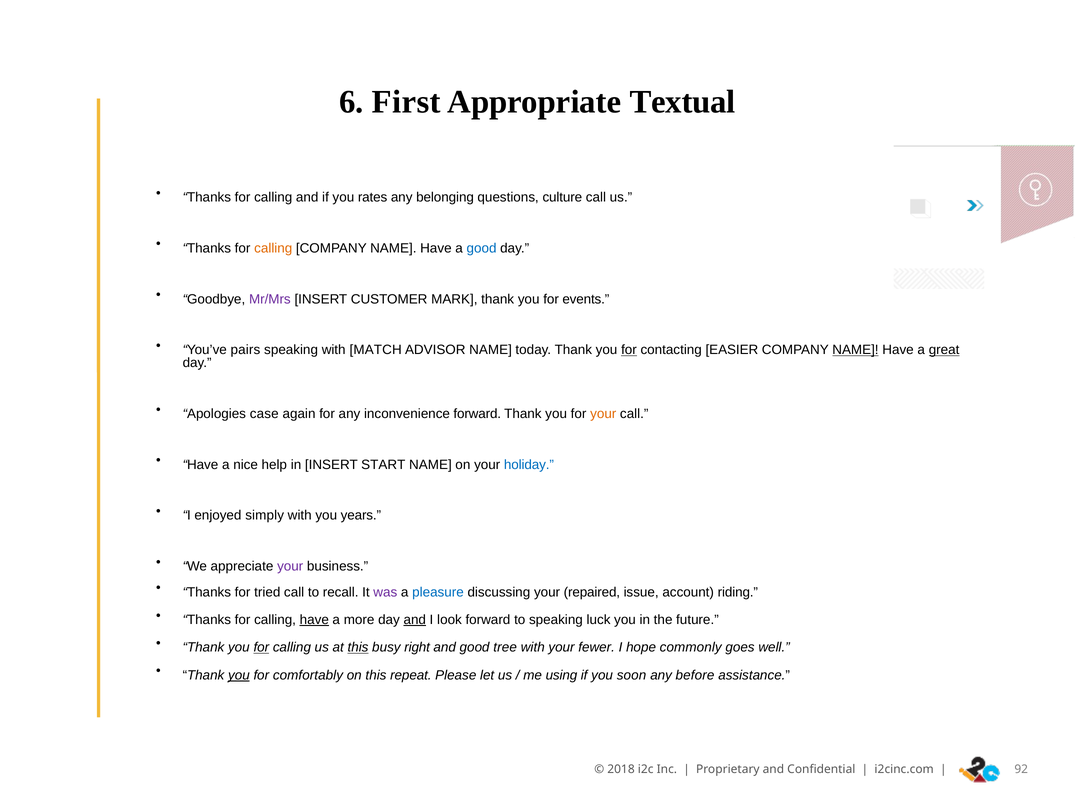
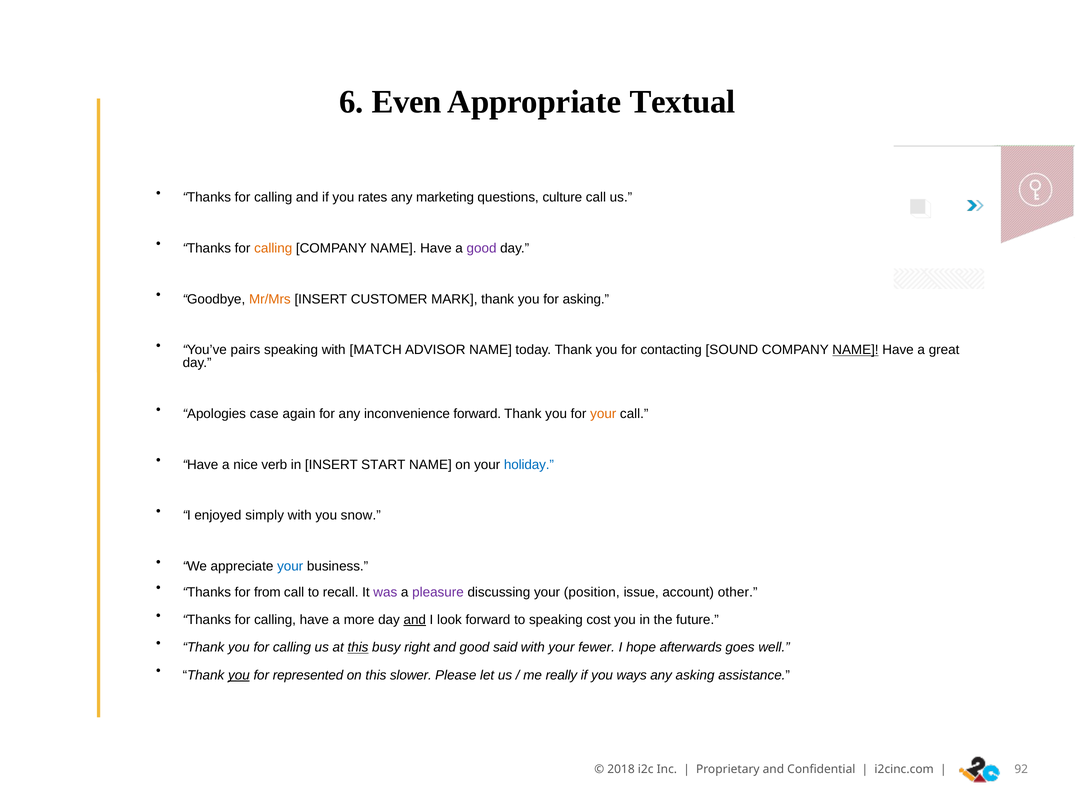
First: First -> Even (407, 102)
belonging: belonging -> marketing (445, 197)
good colour: blue -> purple (482, 248)
Mr/Mrs colour: purple -> orange (270, 299)
for events: events -> asking (586, 299)
for underline: present -> none (629, 350)
EASIER: EASIER -> SOUND (732, 350)
great underline: present -> none (944, 350)
help: help -> verb (274, 464)
years: years -> snow (361, 515)
your colour: purple -> blue (290, 566)
tried: tried -> from (267, 592)
pleasure colour: blue -> purple (438, 592)
repaired: repaired -> position (592, 592)
riding: riding -> other (738, 592)
have underline: present -> none (314, 619)
luck: luck -> cost (599, 619)
for underline: present -> none (261, 647)
tree: tree -> said (505, 647)
commonly: commonly -> afterwards (691, 647)
comfortably: comfortably -> represented (308, 675)
repeat: repeat -> slower (411, 675)
using: using -> really (561, 675)
soon: soon -> ways (632, 675)
any before: before -> asking (695, 675)
